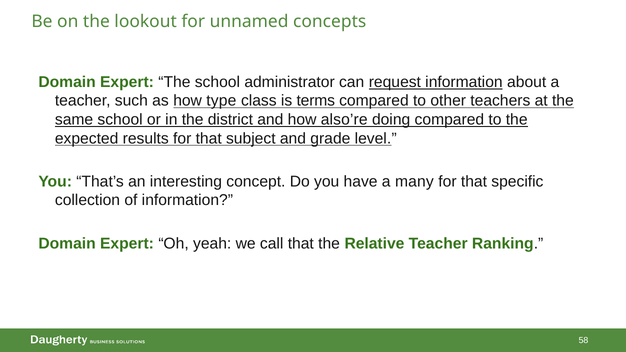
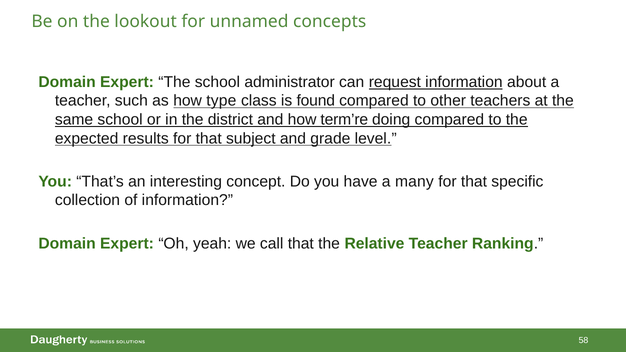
terms: terms -> found (316, 101)
also’re: also’re -> term’re (344, 120)
